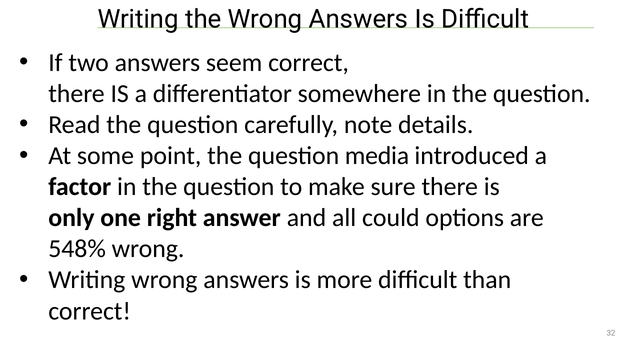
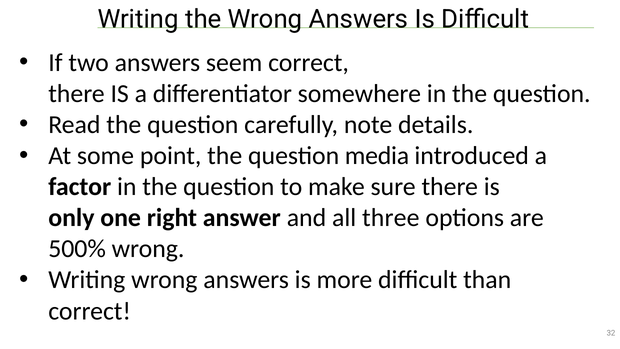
could: could -> three (391, 218)
548%: 548% -> 500% (77, 249)
